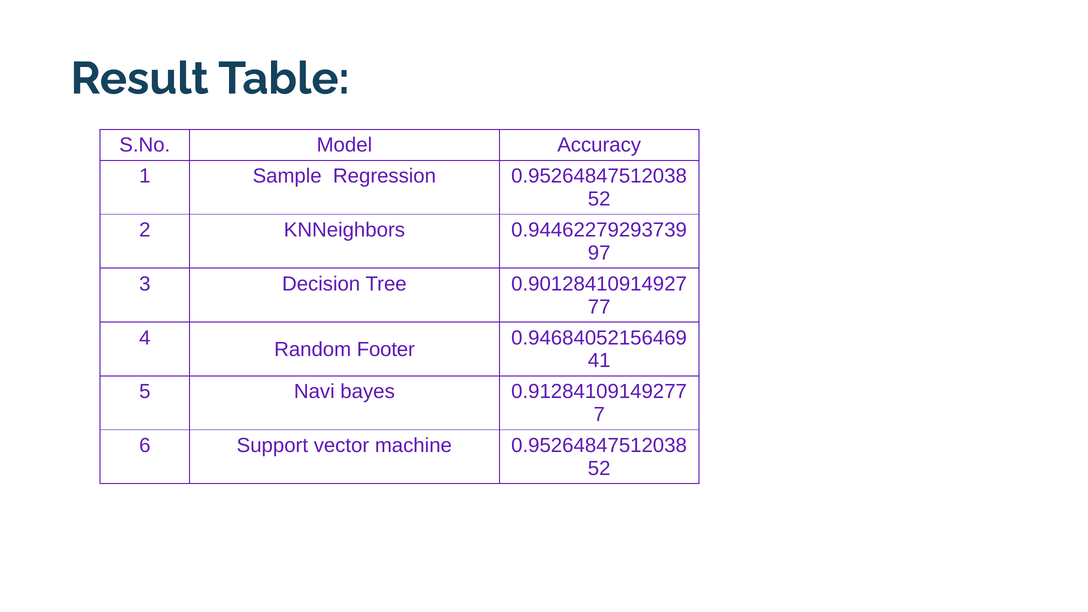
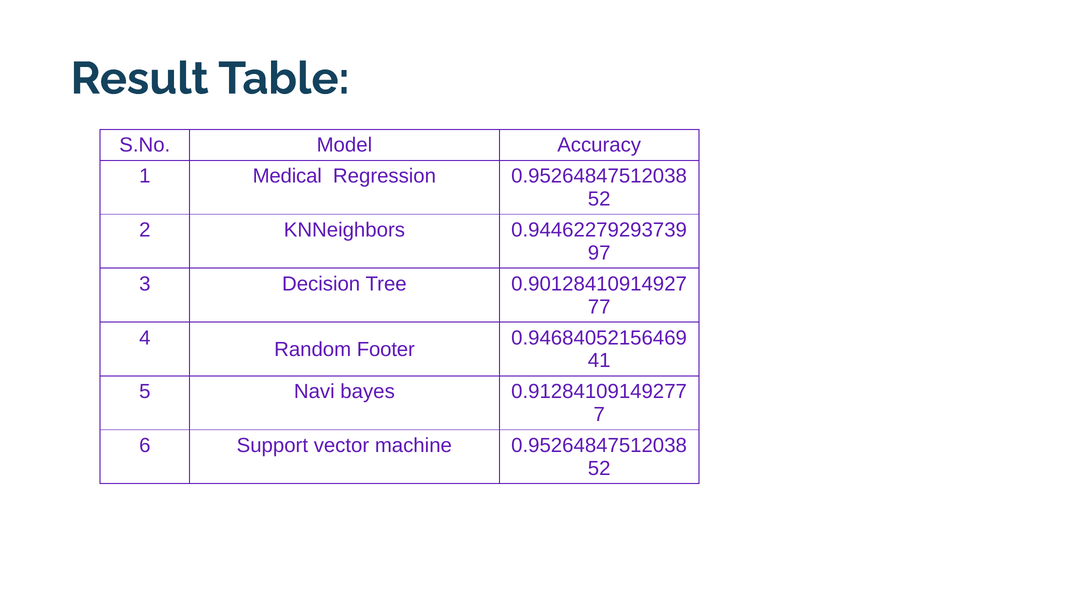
Sample: Sample -> Medical (287, 176)
